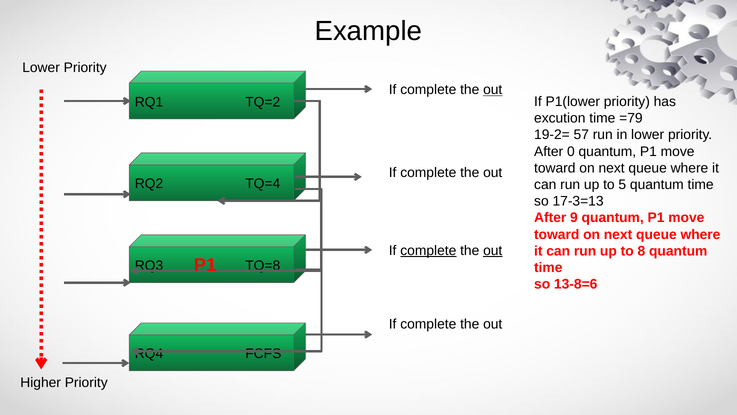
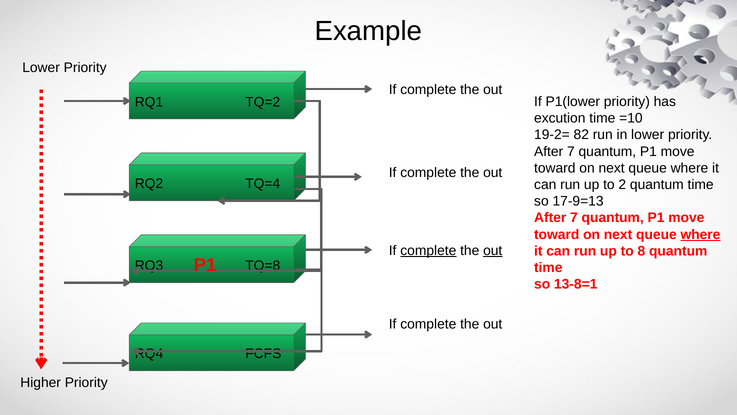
out underline: present -> none (493, 90)
=79: =79 -> =10 (631, 118)
57: 57 -> 82 (581, 135)
0: 0 -> 7 (571, 151)
5: 5 -> 2 (622, 184)
17-3=13: 17-3=13 -> 17-9=13 (578, 201)
9: 9 -> 7 (574, 218)
where underline: none -> present (700, 234)
13-8=6: 13-8=6 -> 13-8=1 (576, 284)
